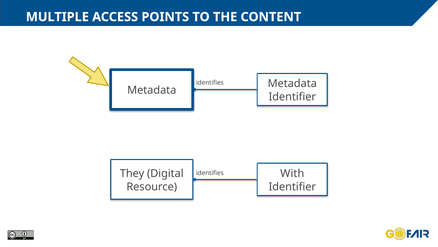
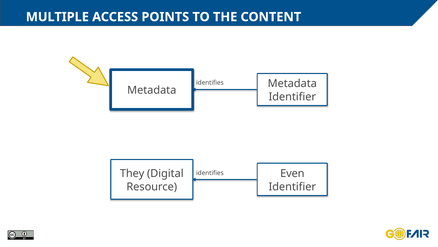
With: With -> Even (292, 173)
